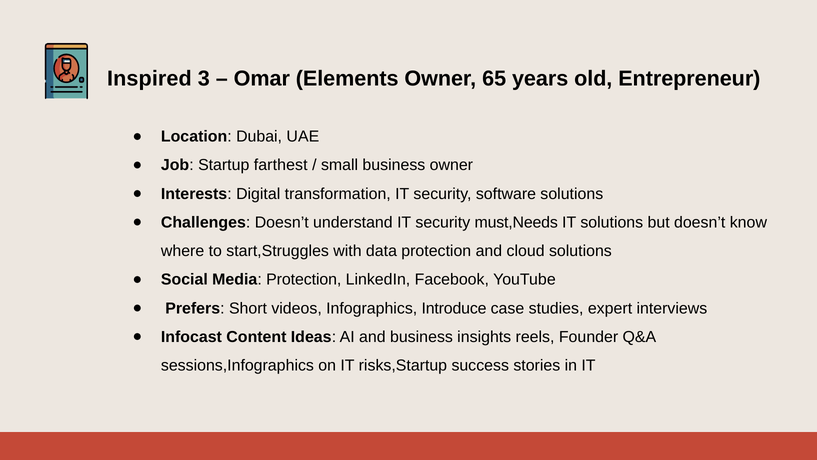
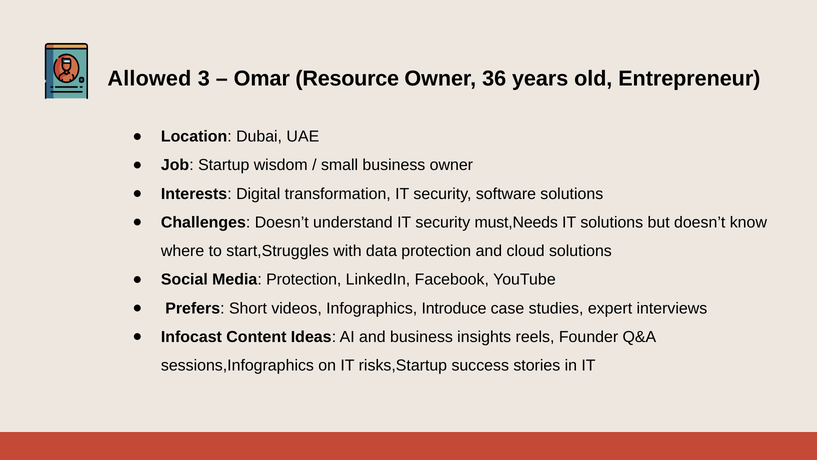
Inspired: Inspired -> Allowed (149, 78)
Elements: Elements -> Resource (347, 78)
65: 65 -> 36 (494, 78)
farthest: farthest -> wisdom (281, 165)
